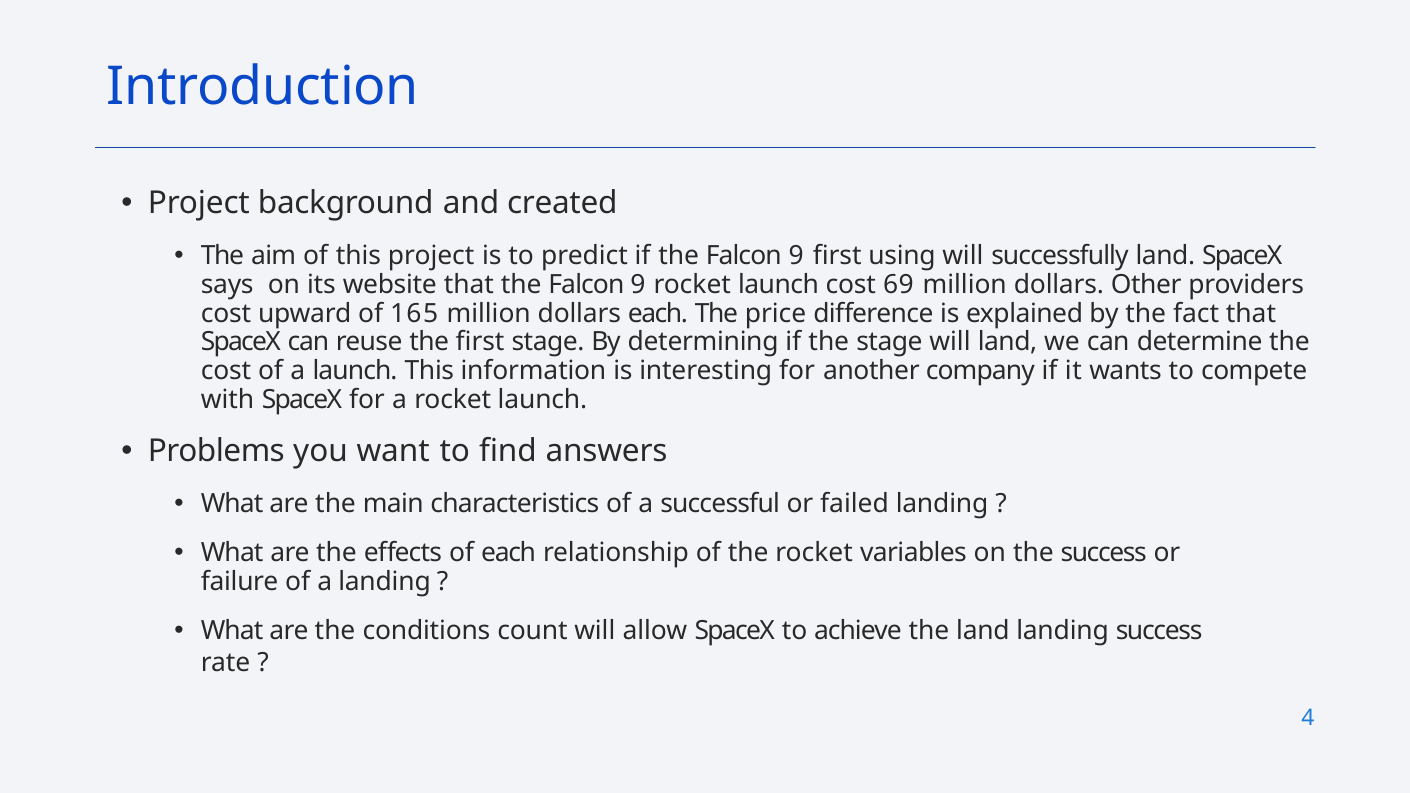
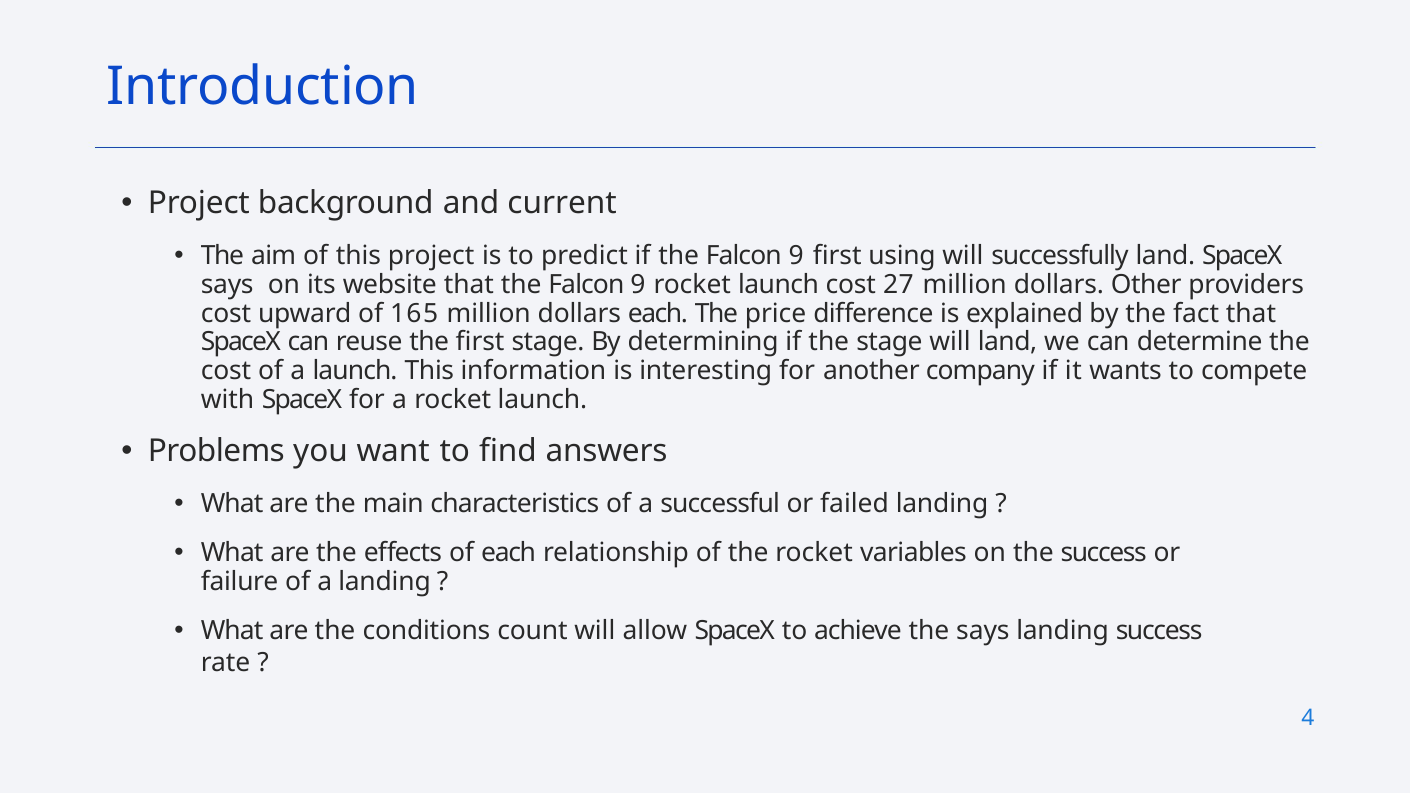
created: created -> current (562, 203)
69: 69 -> 27 (898, 285)
the land: land -> says (983, 631)
